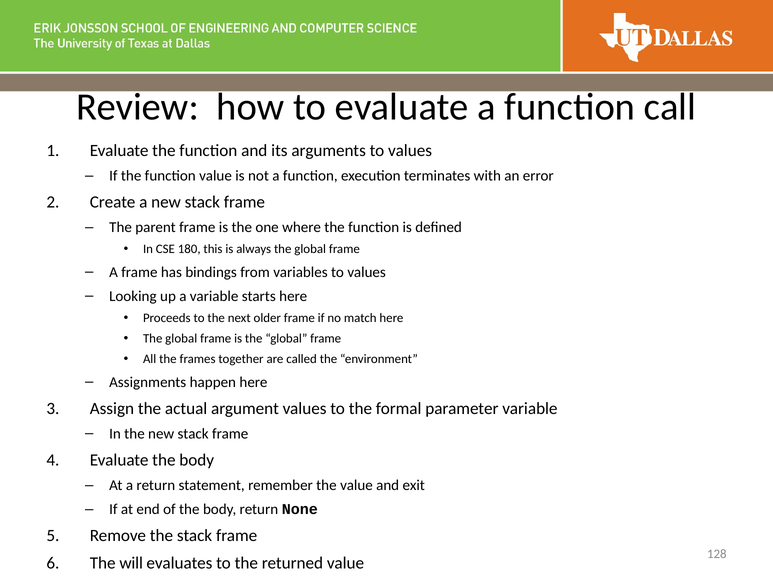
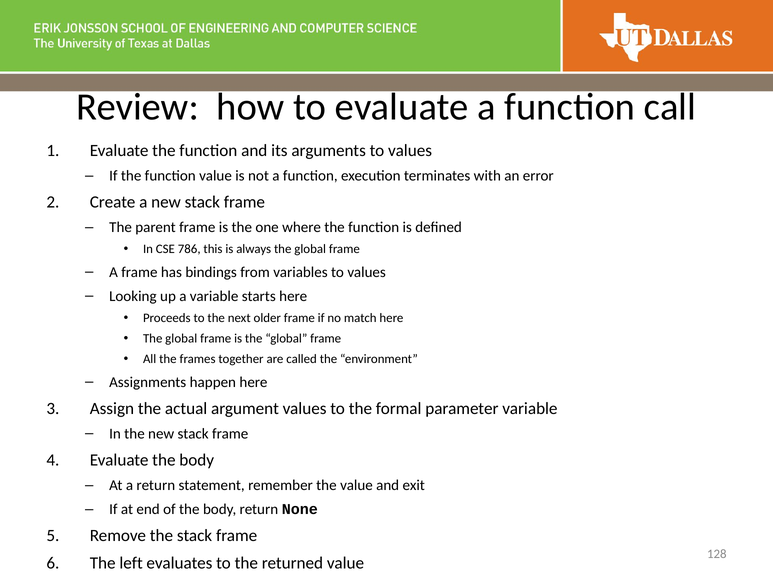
180: 180 -> 786 (189, 249)
will: will -> left (131, 563)
